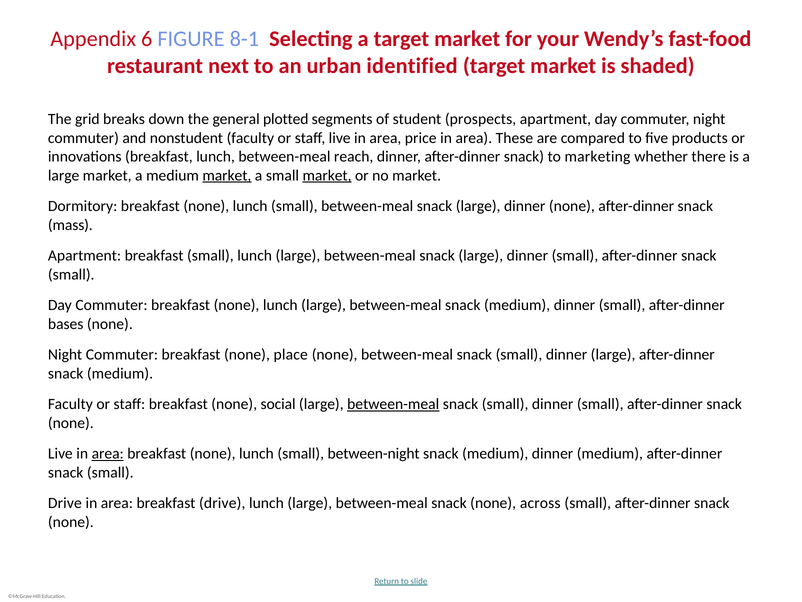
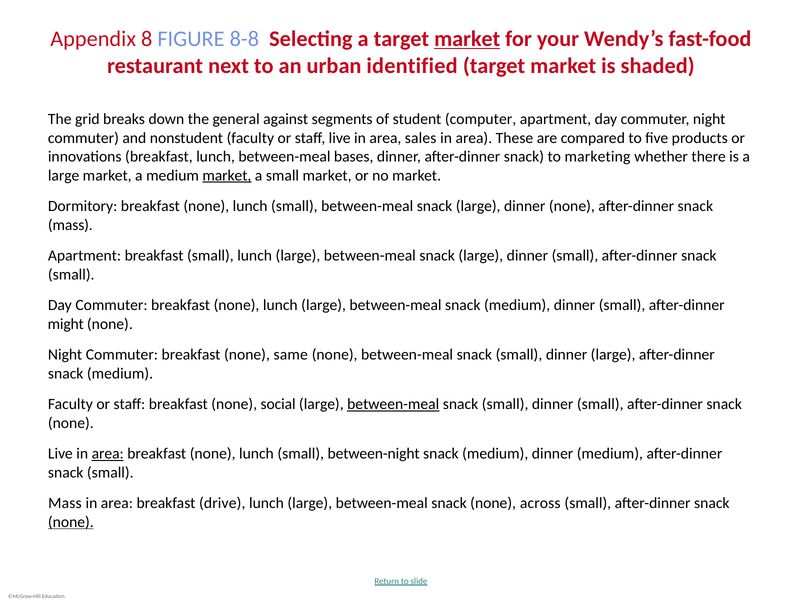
6: 6 -> 8 (147, 39)
8-1: 8-1 -> 8-8 (244, 39)
market underline: none -> present (467, 39)
plotted: plotted -> against (286, 119)
prospects: prospects -> computer (481, 119)
price: price -> sales (421, 138)
reach: reach -> bases (354, 157)
market underline: present -> none (327, 175)
bases: bases -> might (66, 324)
place: place -> same (291, 354)
Drive: Drive -> Mass (65, 503)
none underline: none -> present (71, 522)
